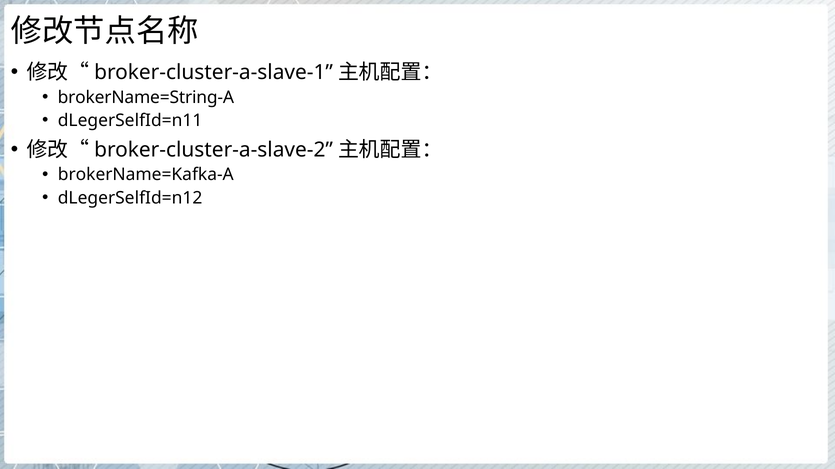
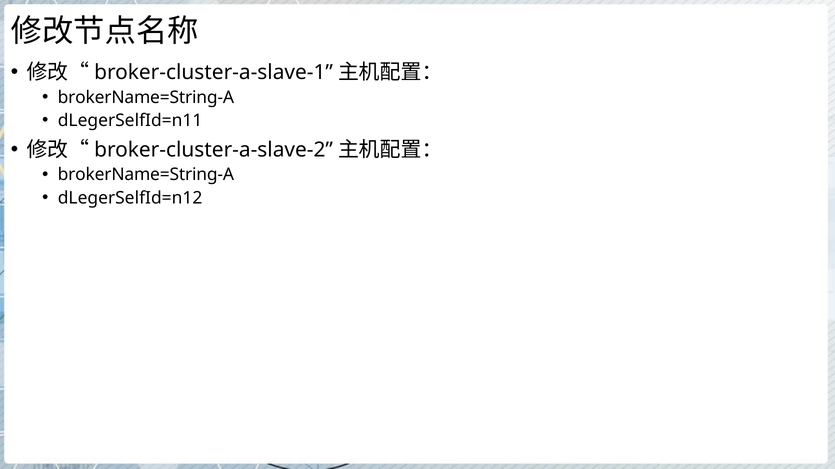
brokerName=Kafka-A: brokerName=Kafka-A -> brokerName=String-A (146, 175)
